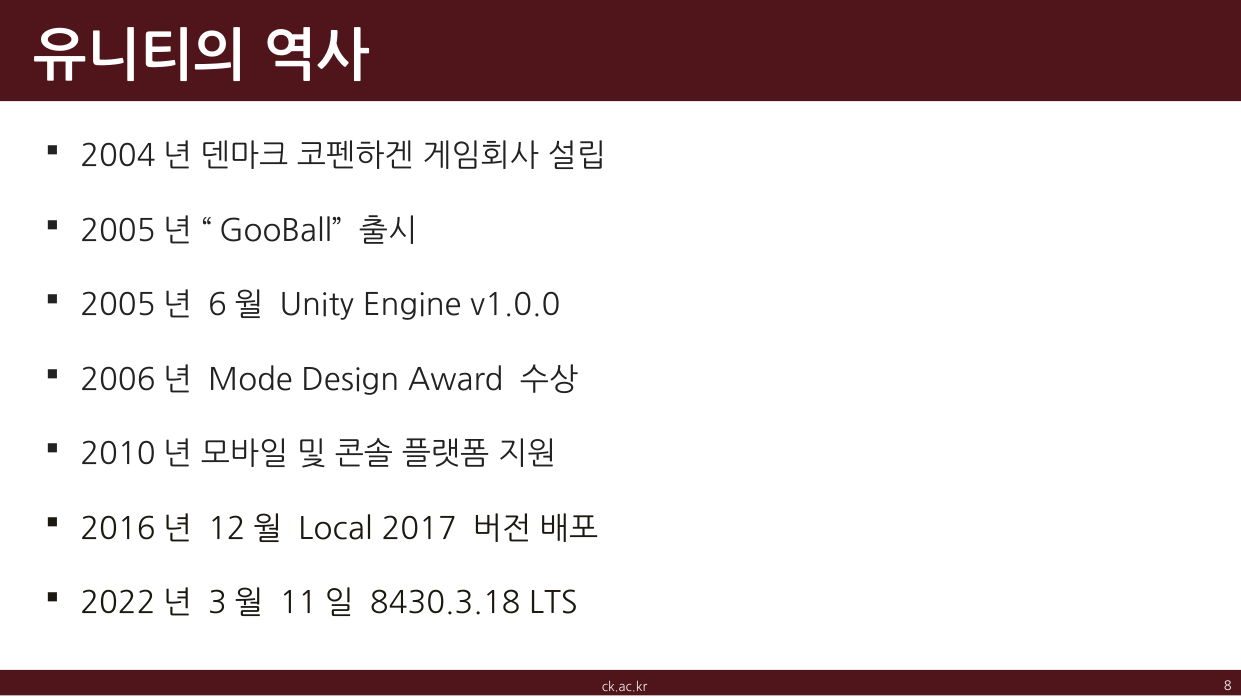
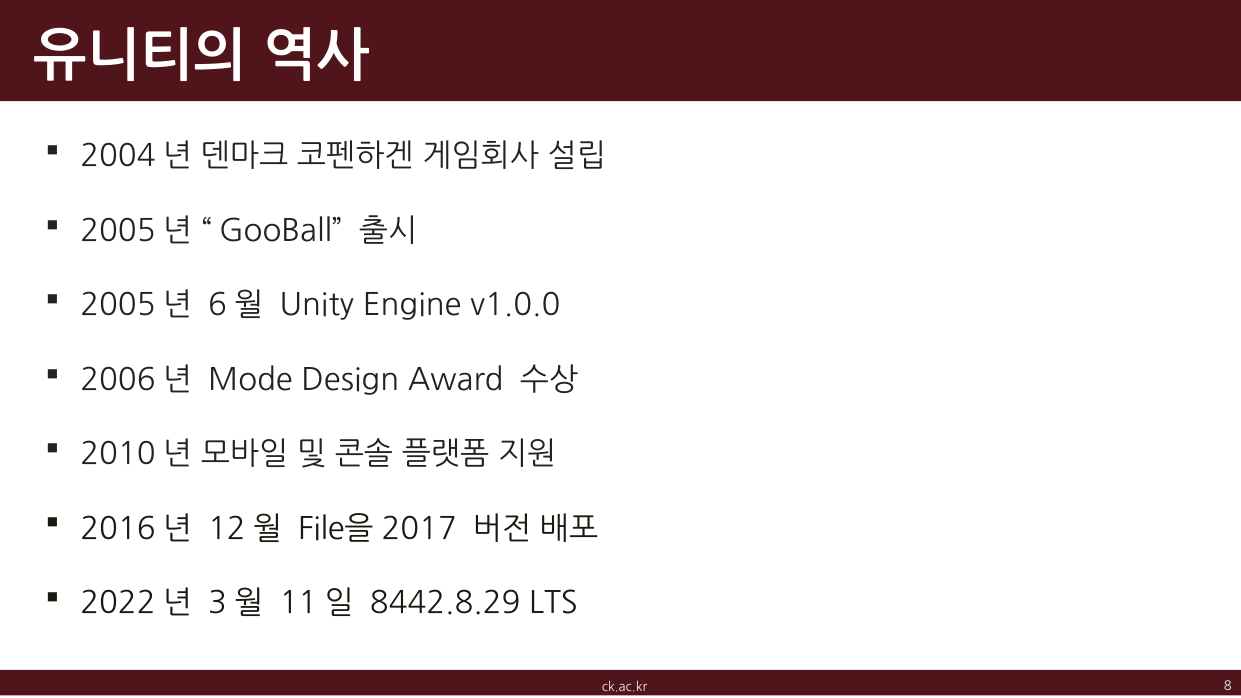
Local: Local -> File을 (336, 529)
8430.3.18: 8430.3.18 -> 8442.8.29 (445, 603)
